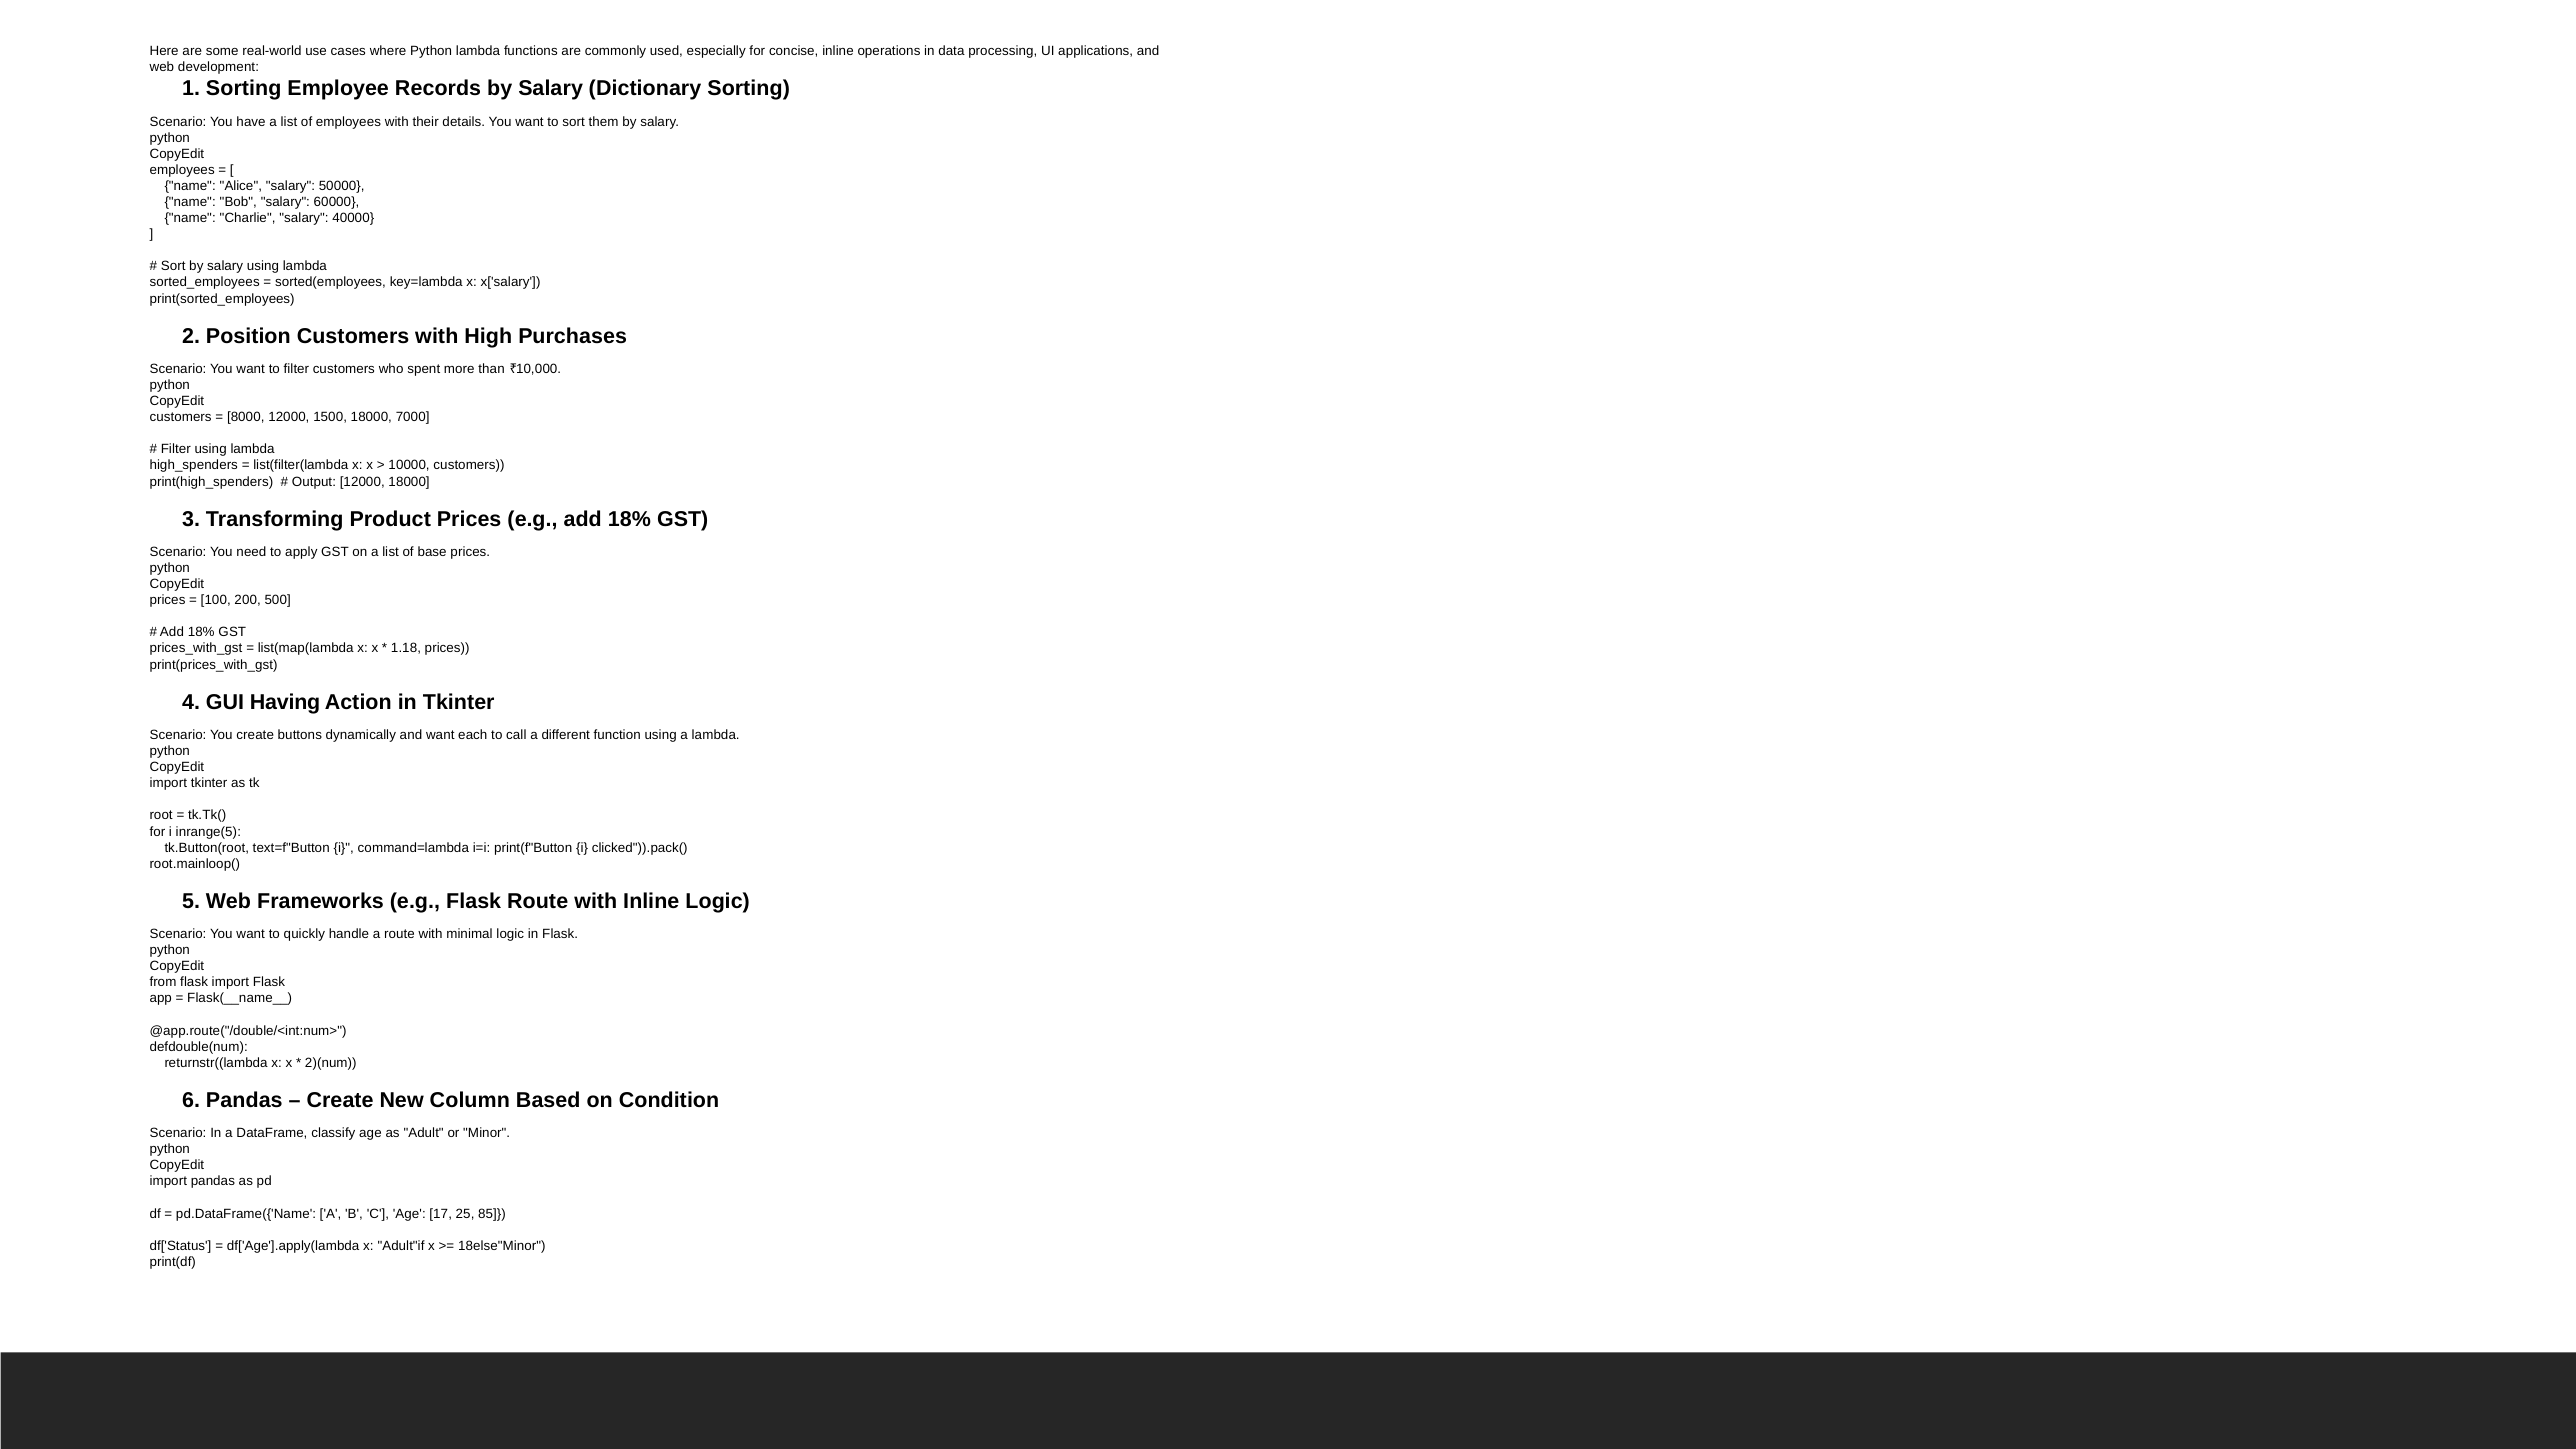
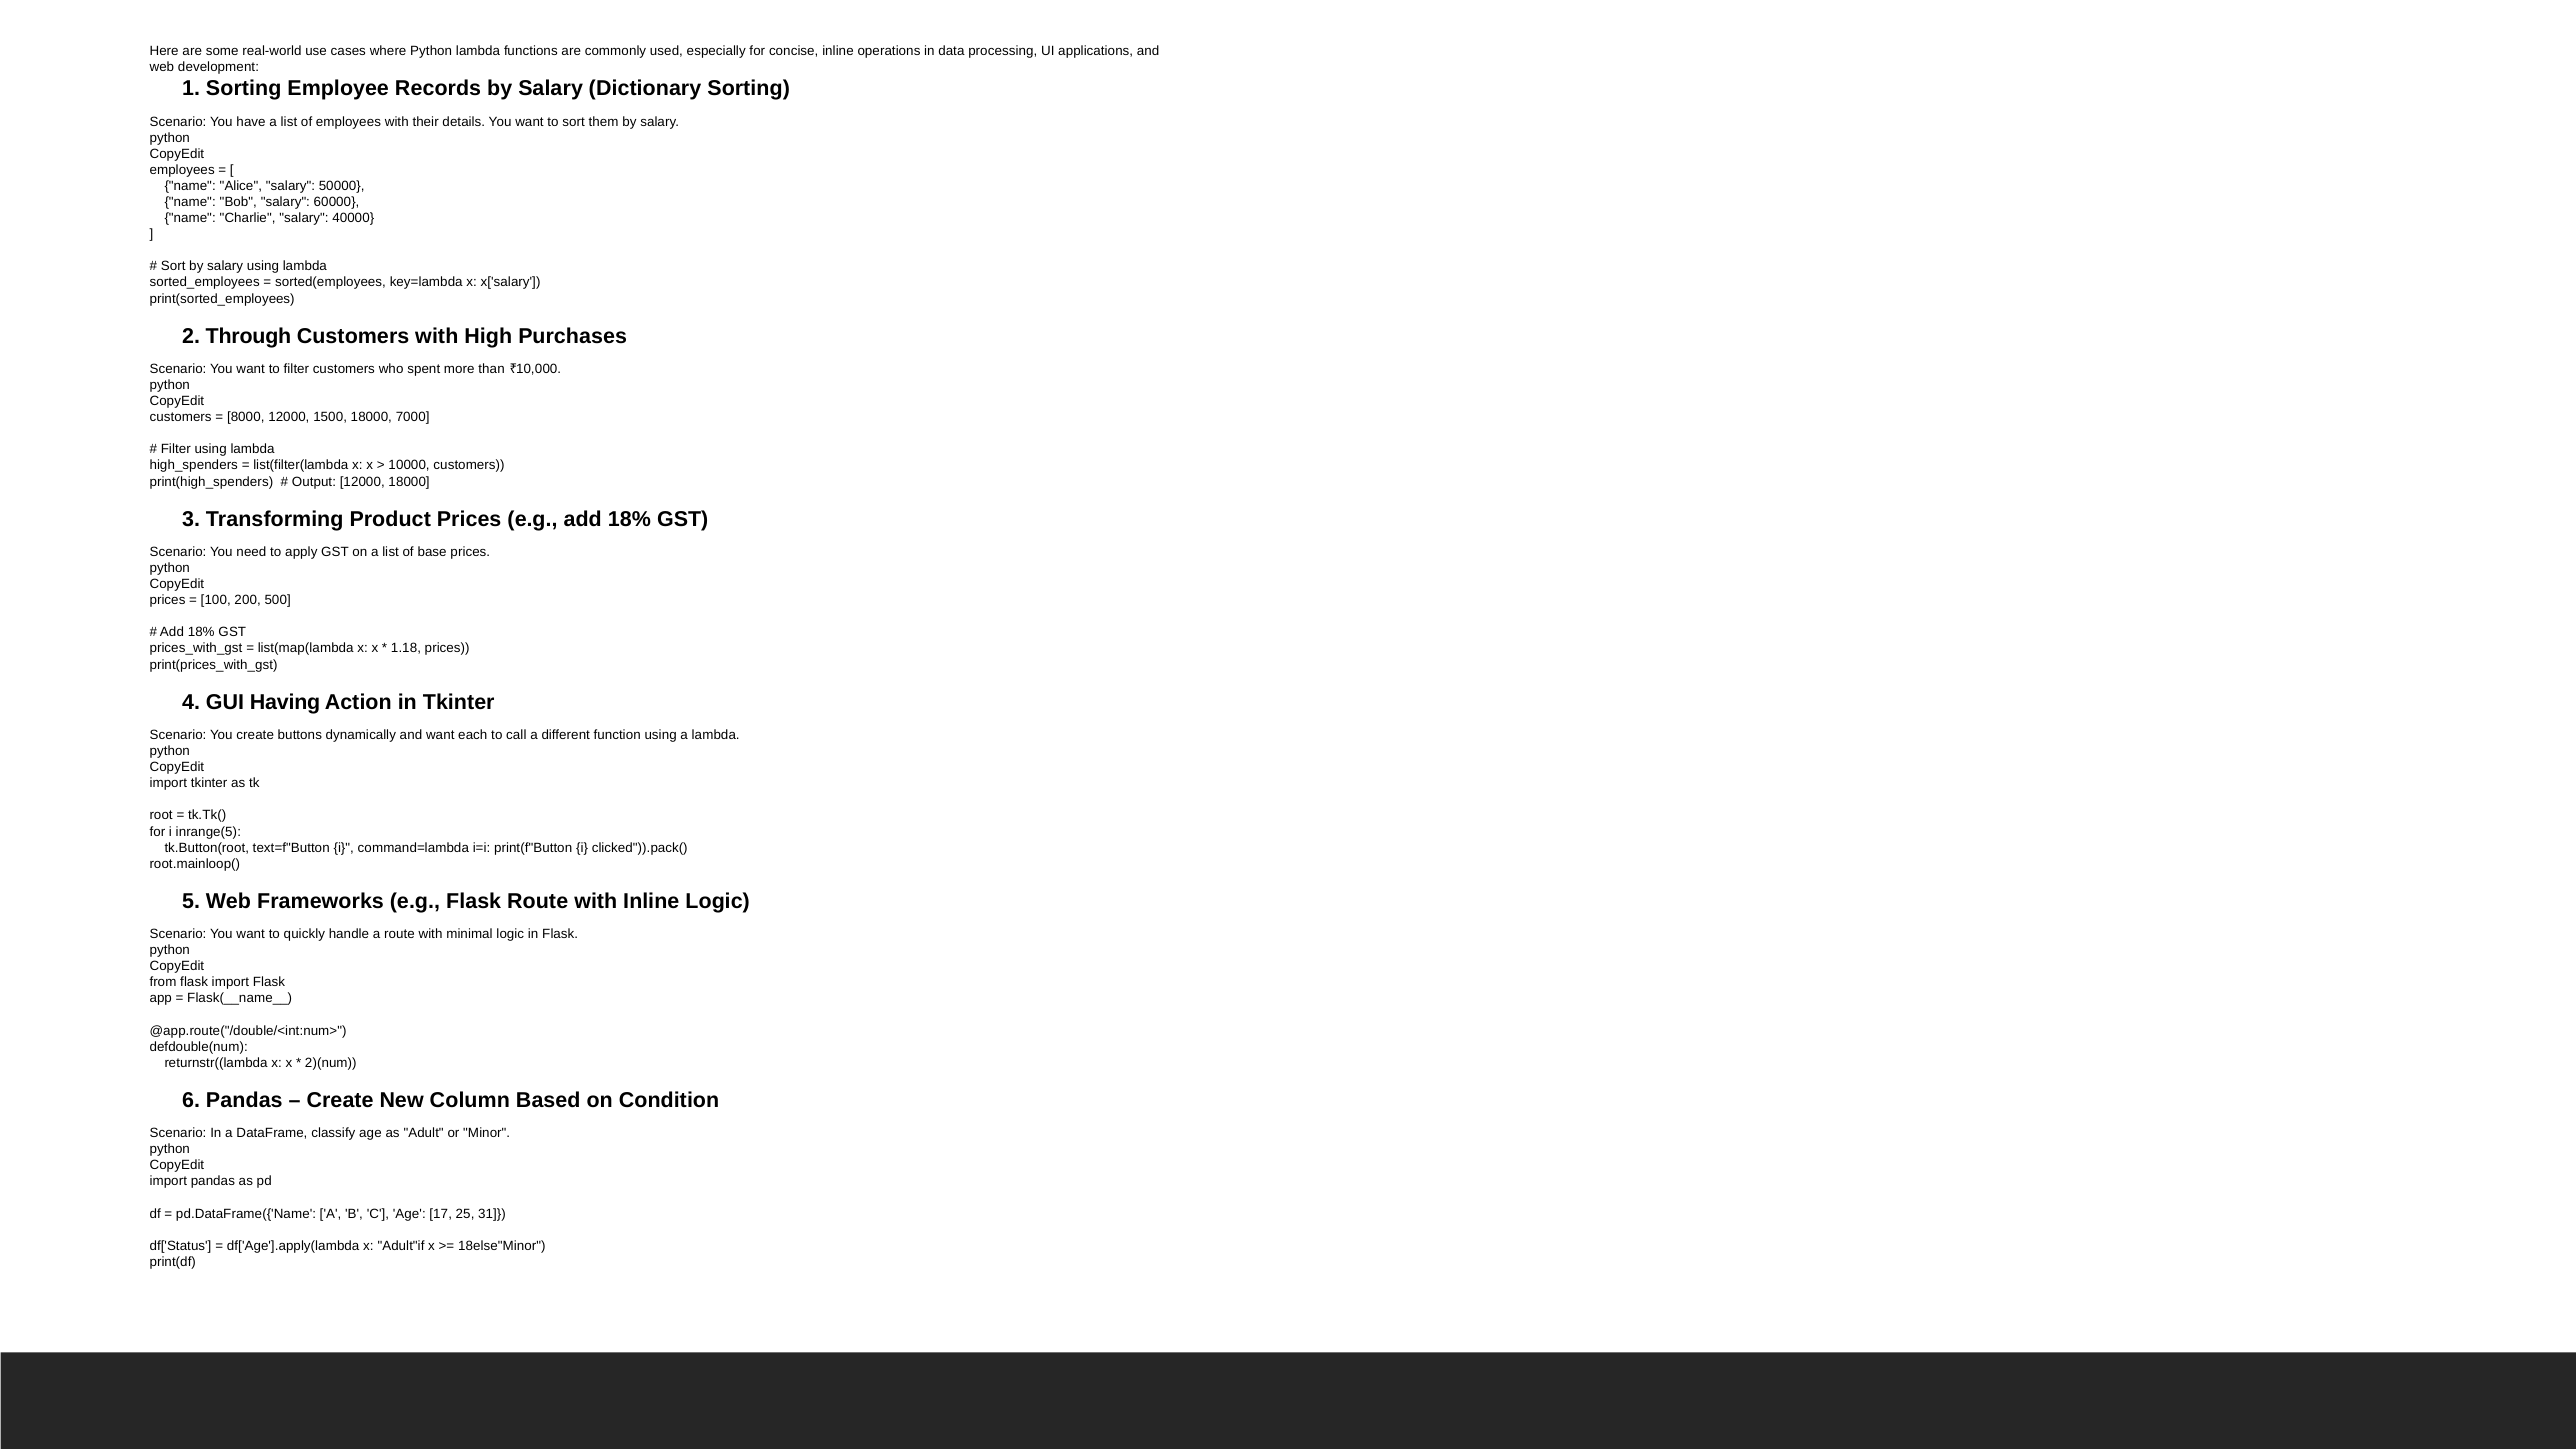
Position: Position -> Through (248, 336)
85: 85 -> 31 (492, 1214)
